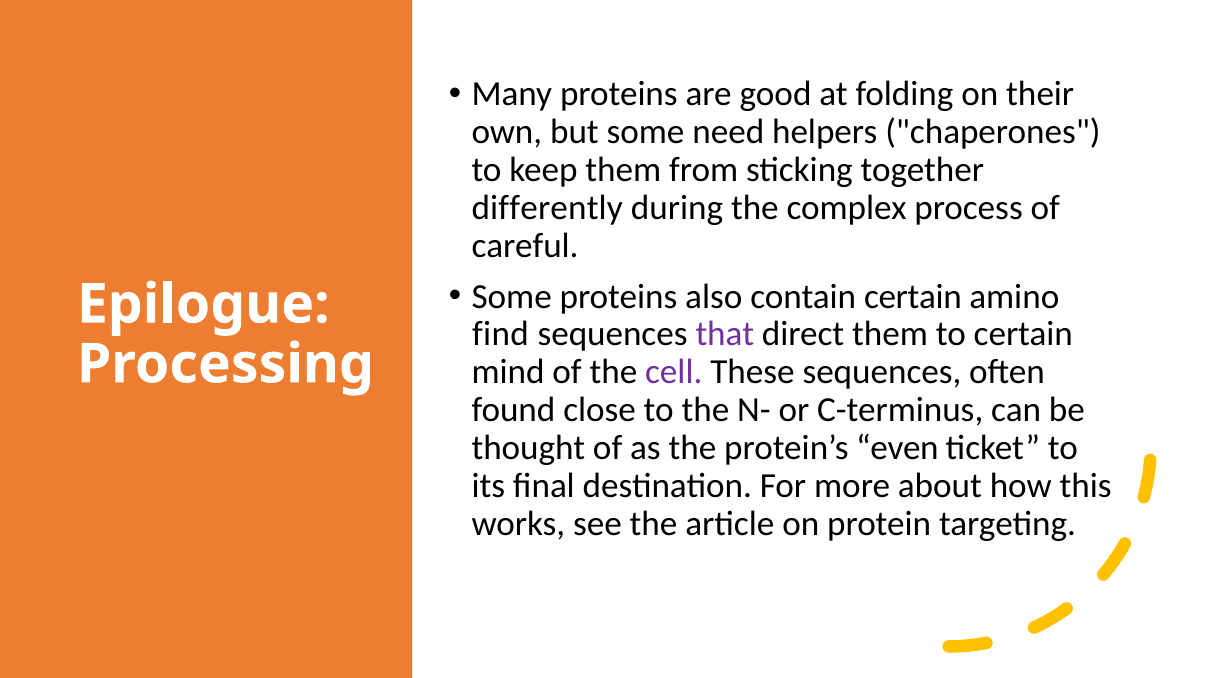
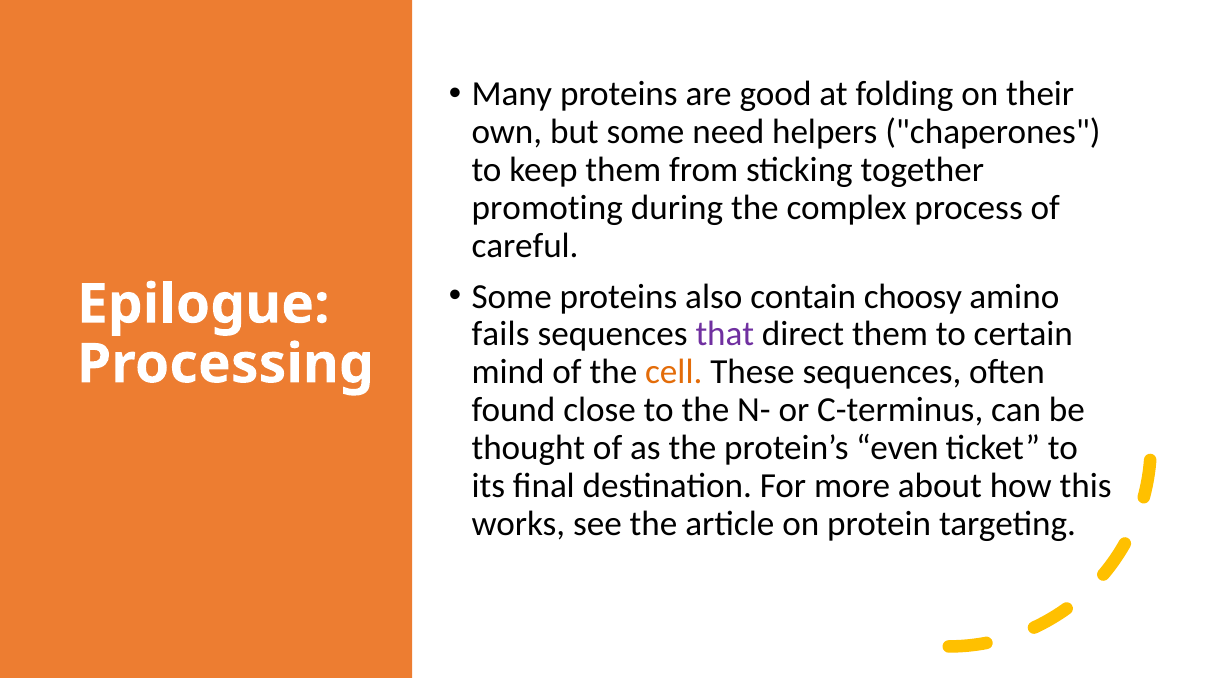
differently: differently -> promoting (547, 208)
contain certain: certain -> choosy (913, 297)
find: find -> fails (501, 335)
cell colour: purple -> orange (674, 372)
